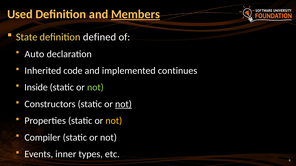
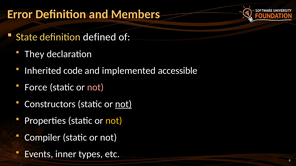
Used: Used -> Error (20, 14)
Members underline: present -> none (136, 14)
Auto: Auto -> They (34, 54)
continues: continues -> accessible (178, 71)
Inside: Inside -> Force (36, 88)
not colour: light green -> pink (95, 88)
